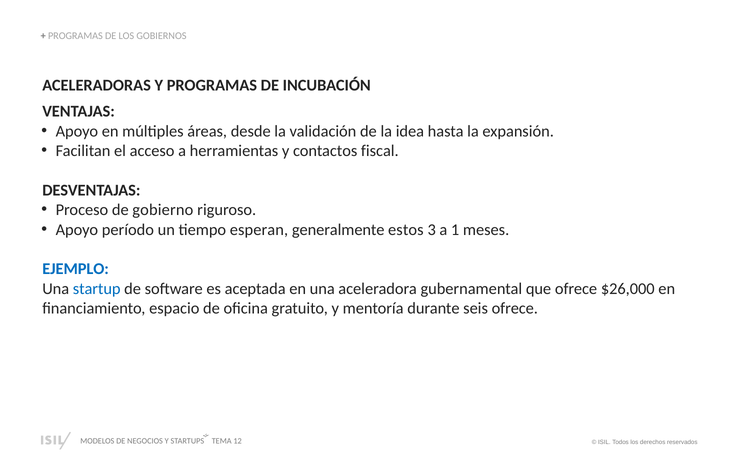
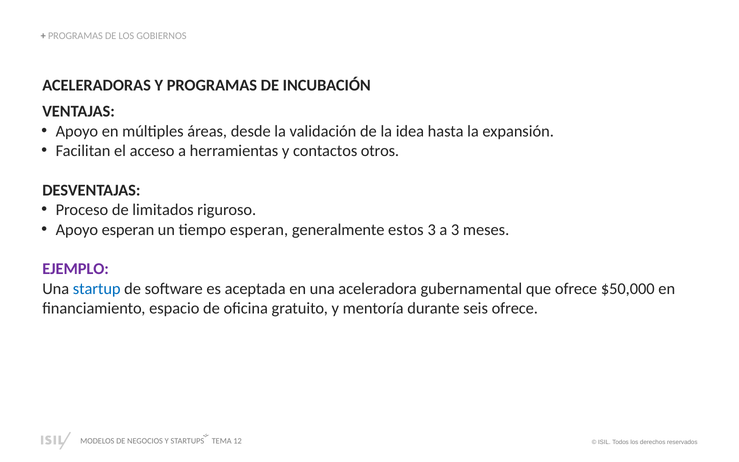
fiscal: fiscal -> otros (380, 151)
gobierno: gobierno -> limitados (163, 210)
Apoyo período: período -> esperan (128, 230)
a 1: 1 -> 3 (455, 230)
EJEMPLO colour: blue -> purple (76, 269)
$26,000: $26,000 -> $50,000 (628, 289)
